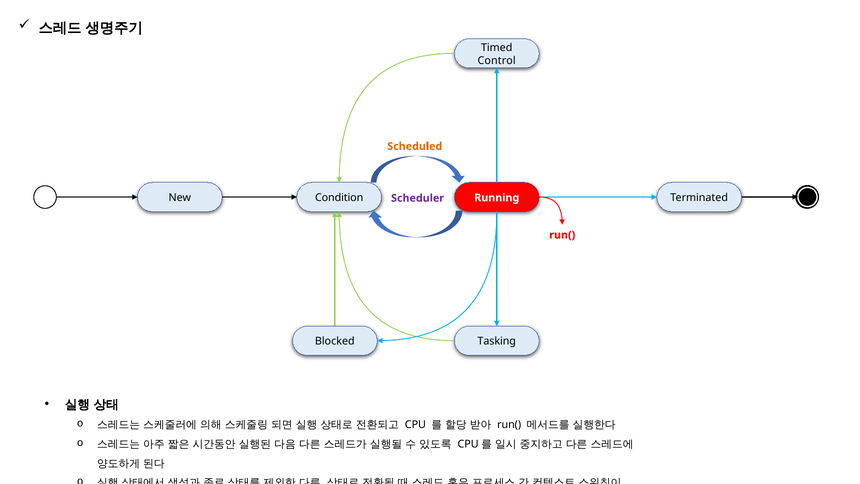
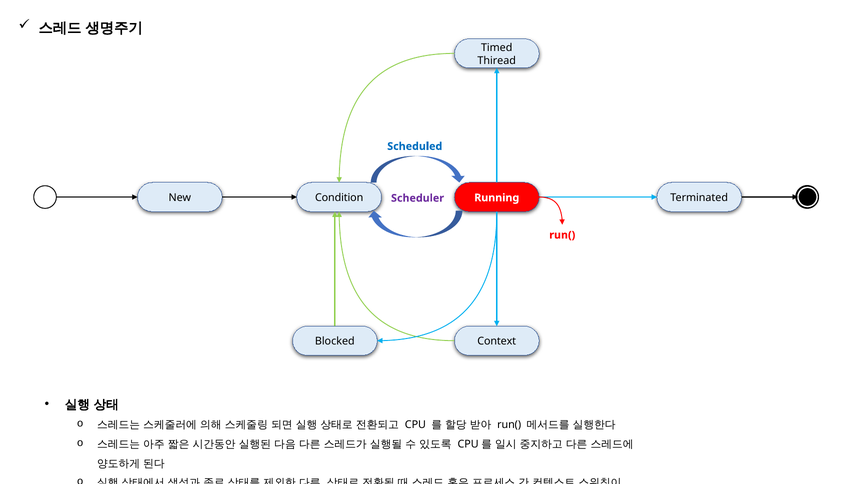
Control: Control -> Thiread (497, 61)
Scheduled colour: orange -> blue (415, 146)
Tasking: Tasking -> Context (497, 341)
